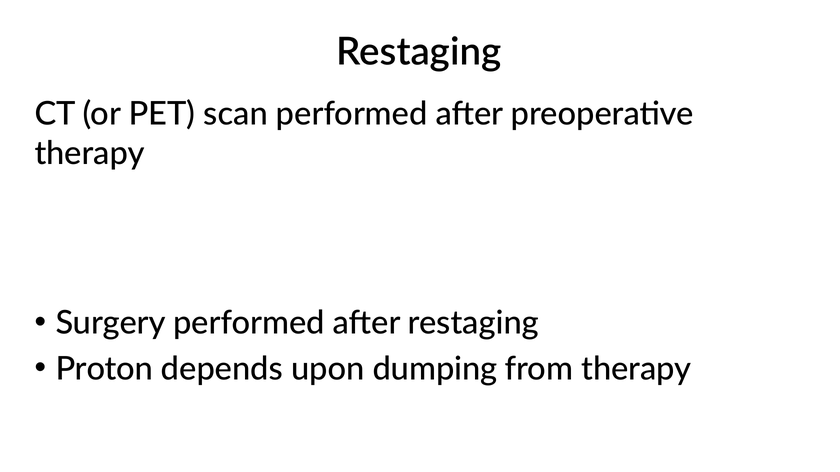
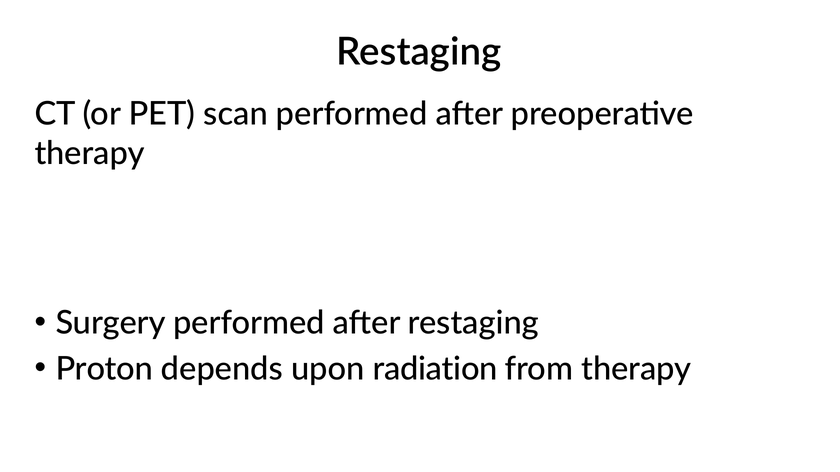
dumping: dumping -> radiation (435, 369)
